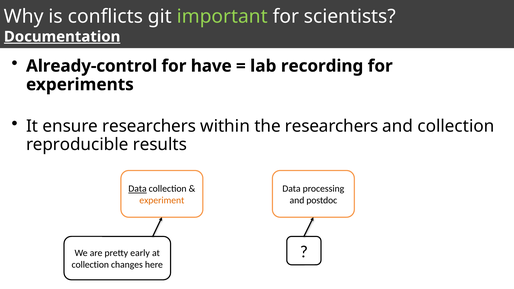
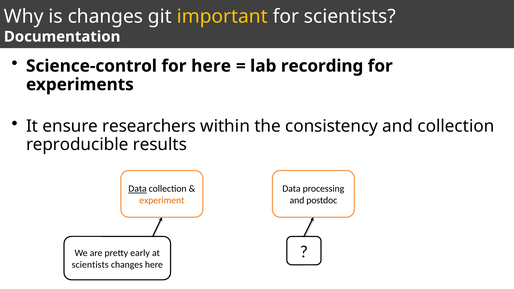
is conflicts: conflicts -> changes (105, 16)
important colour: light green -> yellow (222, 16)
Documentation underline: present -> none (62, 37)
Already-control: Already-control -> Science-control (92, 66)
for have: have -> here (211, 66)
the researchers: researchers -> consistency (332, 126)
collection: collection -> scientists (90, 265)
